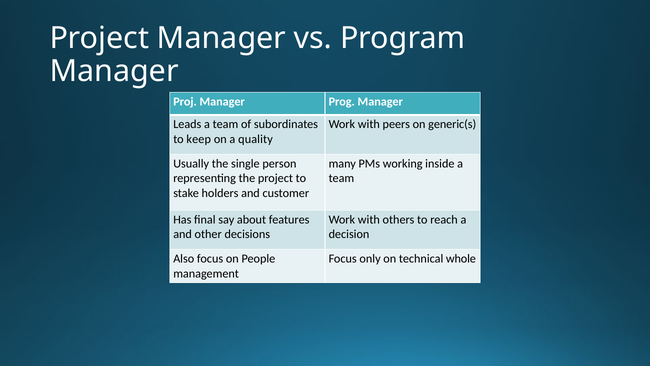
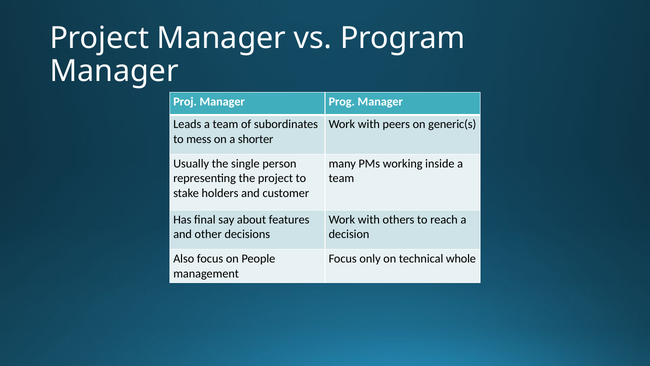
keep: keep -> mess (199, 139)
quality: quality -> shorter (256, 139)
